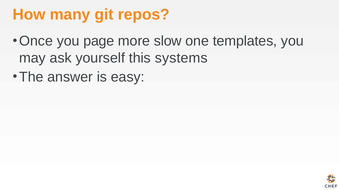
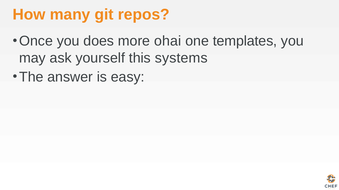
page: page -> does (99, 41)
slow: slow -> ohai (168, 41)
